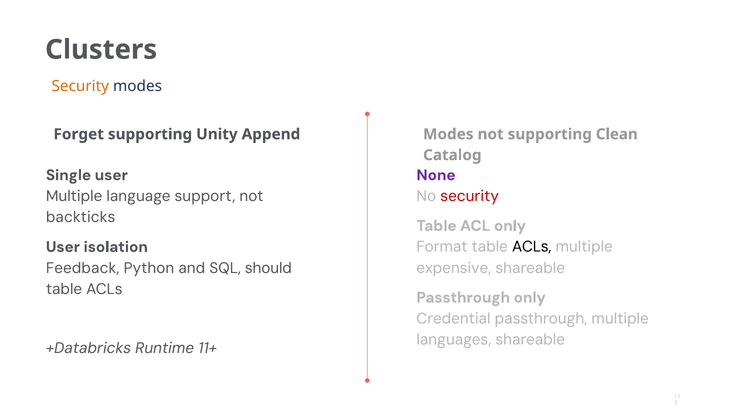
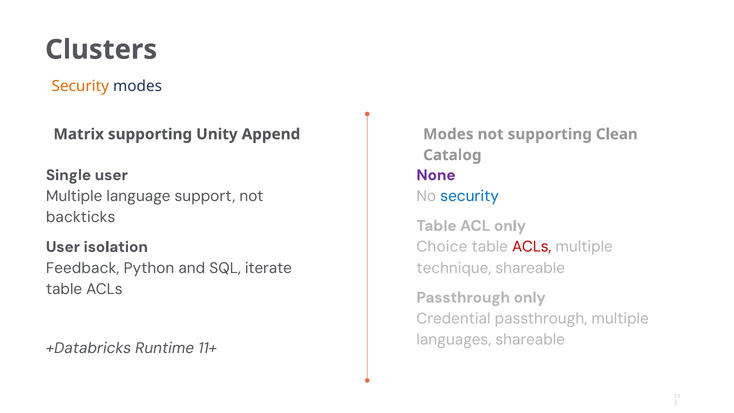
Forget: Forget -> Matrix (79, 134)
security colour: red -> blue (470, 196)
Format: Format -> Choice (442, 247)
ACLs colour: black -> red (532, 247)
should: should -> iterate (268, 268)
expensive: expensive -> technique (454, 268)
